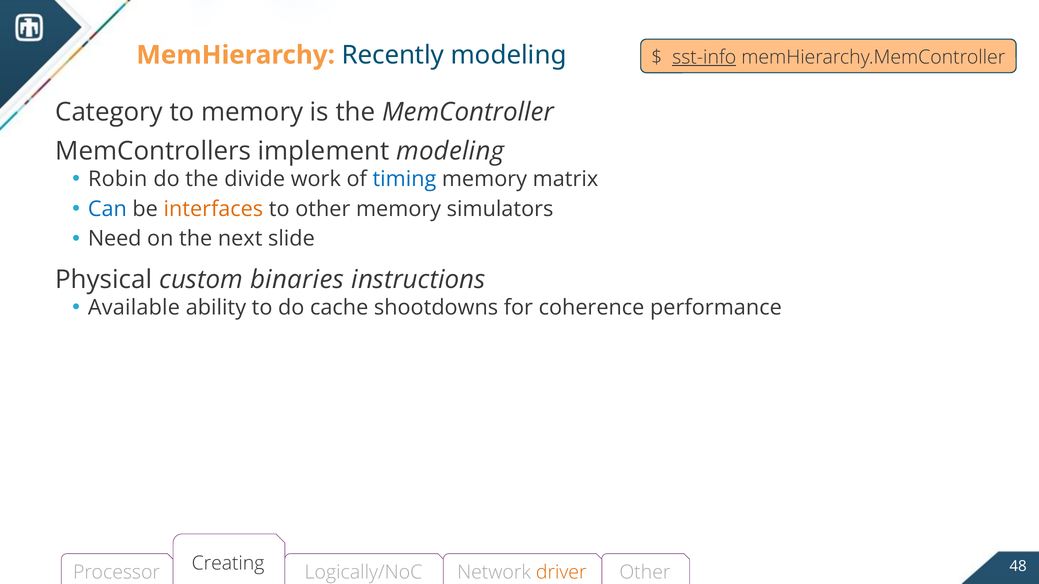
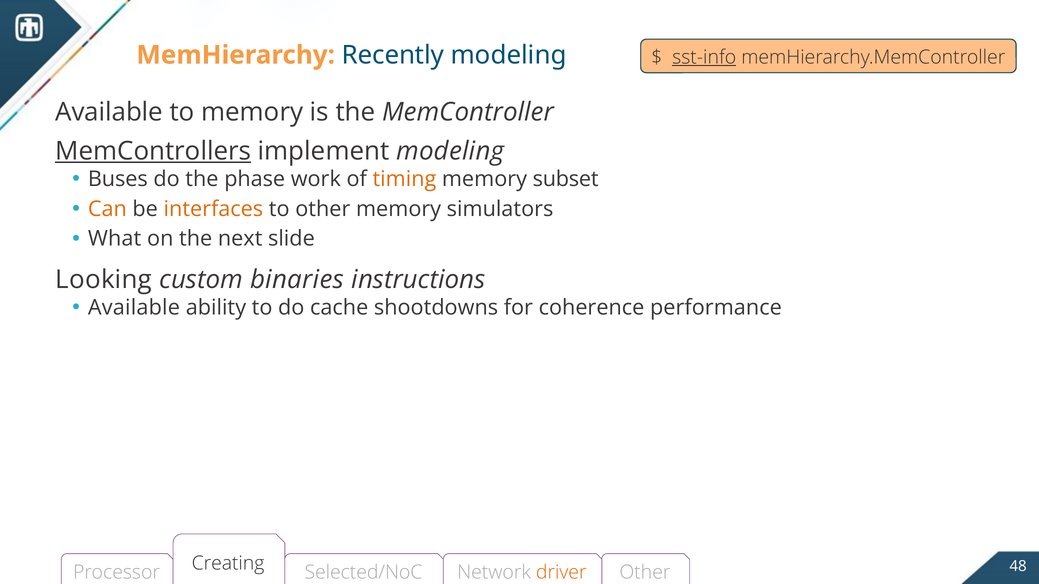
Category: Category -> Available (109, 112)
MemControllers underline: none -> present (153, 151)
Robin: Robin -> Buses (118, 179)
divide: divide -> phase (255, 179)
timing colour: blue -> orange (404, 179)
matrix: matrix -> subset (566, 179)
Can colour: blue -> orange (107, 209)
Need: Need -> What (115, 239)
Physical: Physical -> Looking (104, 280)
Logically/NoC: Logically/NoC -> Selected/NoC (363, 573)
